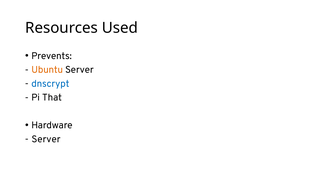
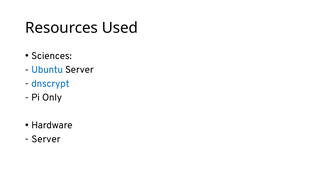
Prevents: Prevents -> Sciences (52, 56)
Ubuntu colour: orange -> blue (47, 70)
That: That -> Only (52, 97)
